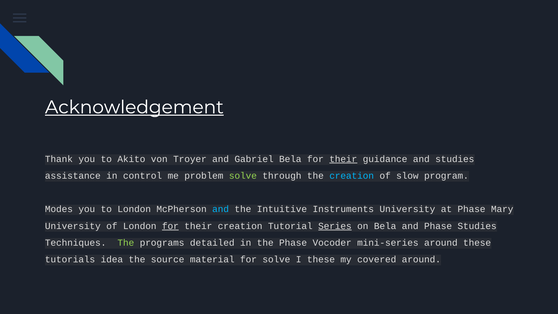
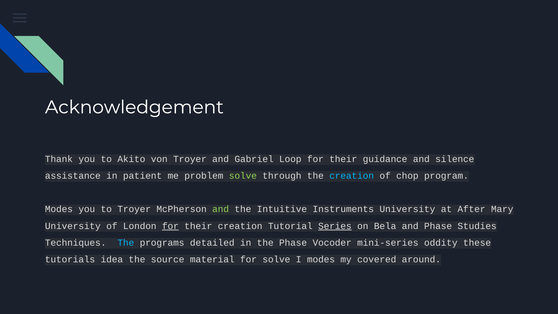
Acknowledgement underline: present -> none (134, 107)
Gabriel Bela: Bela -> Loop (290, 159)
their underline: present -> none (343, 159)
and studies: studies -> silence (455, 159)
control: control -> patient (143, 176)
slow: slow -> chop (407, 176)
to London: London -> Troyer (134, 209)
and colour: light blue -> light green (221, 209)
at Phase: Phase -> After (472, 209)
The colour: light green -> light blue (126, 243)
mini-series around: around -> oddity (441, 243)
I these: these -> modes (321, 259)
